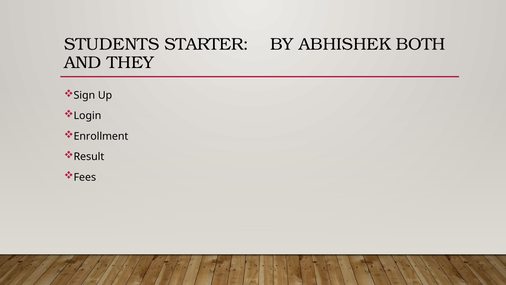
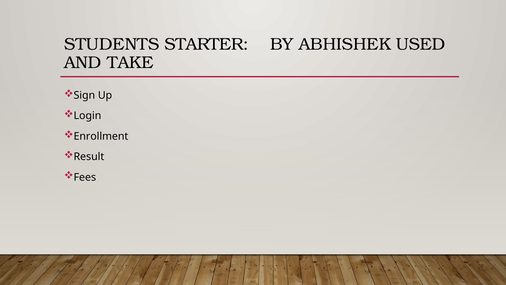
BOTH: BOTH -> USED (421, 44)
THEY: THEY -> TAKE (130, 63)
